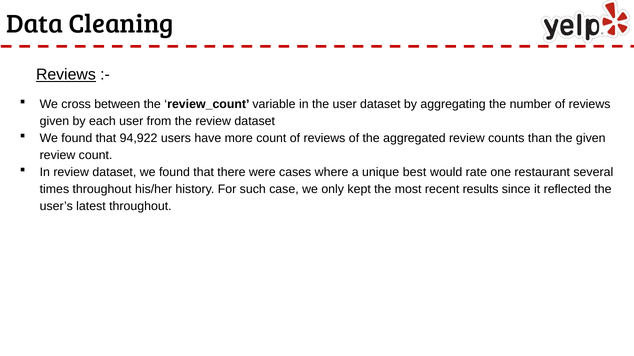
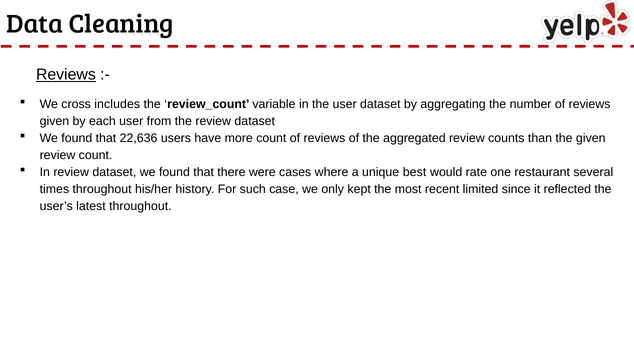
between: between -> includes (117, 104)
94,922: 94,922 -> 22,636 (139, 138)
results: results -> limited (481, 189)
